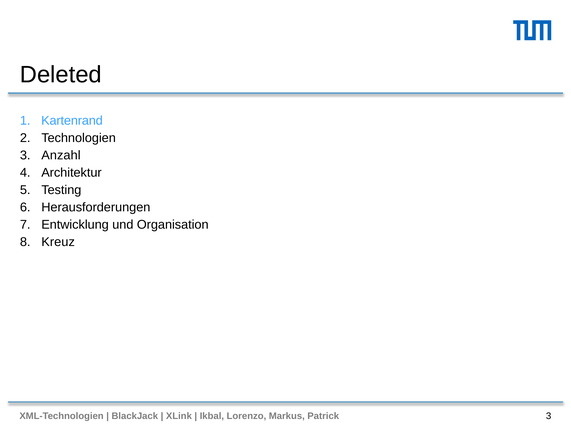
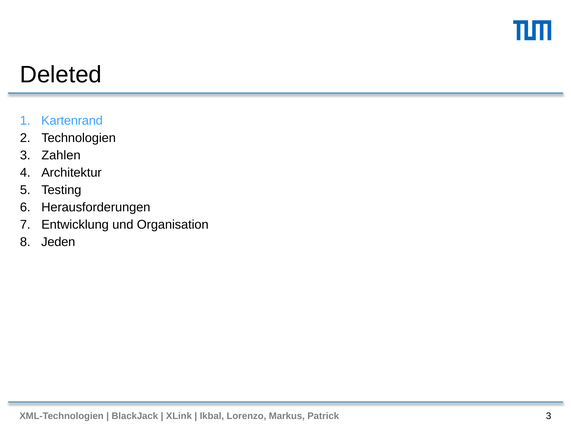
Anzahl: Anzahl -> Zahlen (61, 155)
Kreuz: Kreuz -> Jeden (58, 242)
